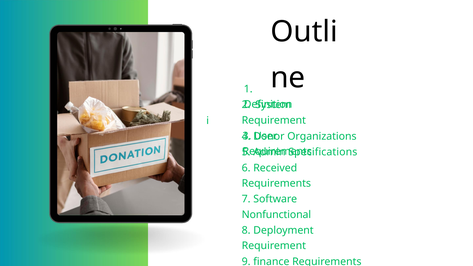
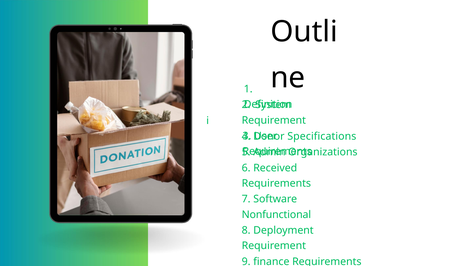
Organizations: Organizations -> Specifications (322, 136)
Specifications: Specifications -> Organizations (323, 152)
